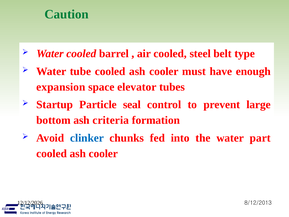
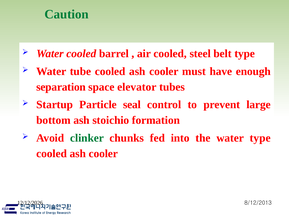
expansion: expansion -> separation (61, 87)
criteria: criteria -> stoichio (111, 120)
clinker colour: blue -> green (87, 138)
water part: part -> type (260, 138)
